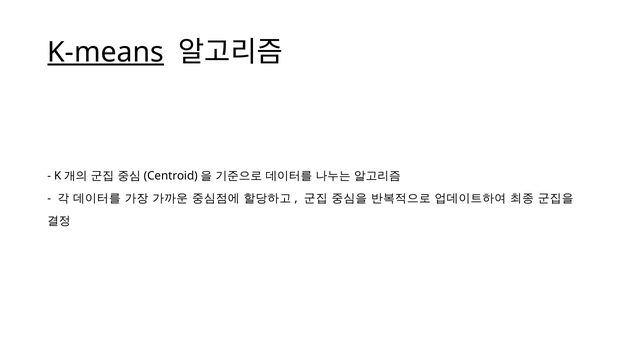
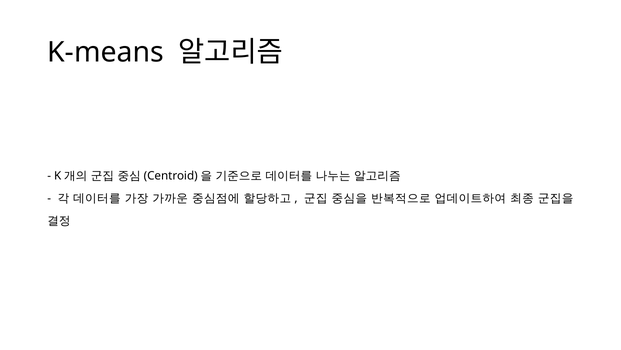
K-means underline: present -> none (106, 52)
